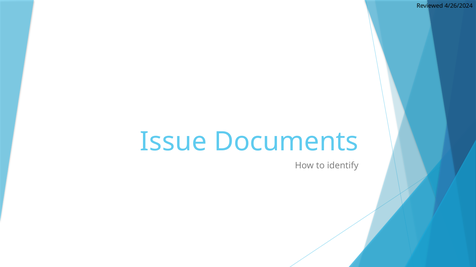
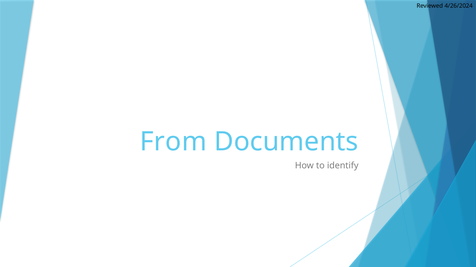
Issue: Issue -> From (173, 142)
